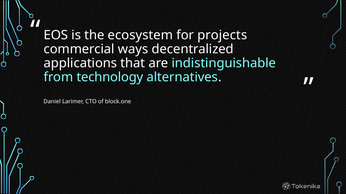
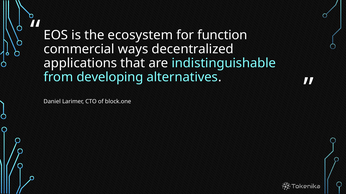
projects: projects -> function (222, 35)
technology: technology -> developing (110, 77)
